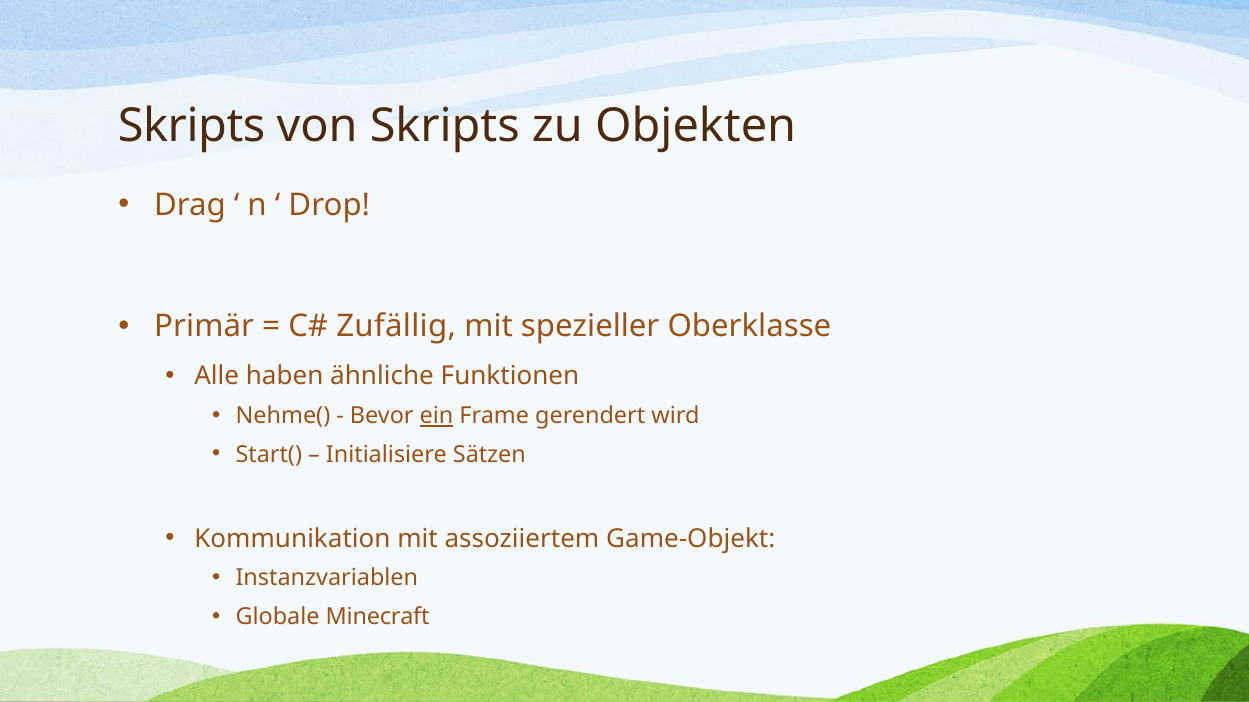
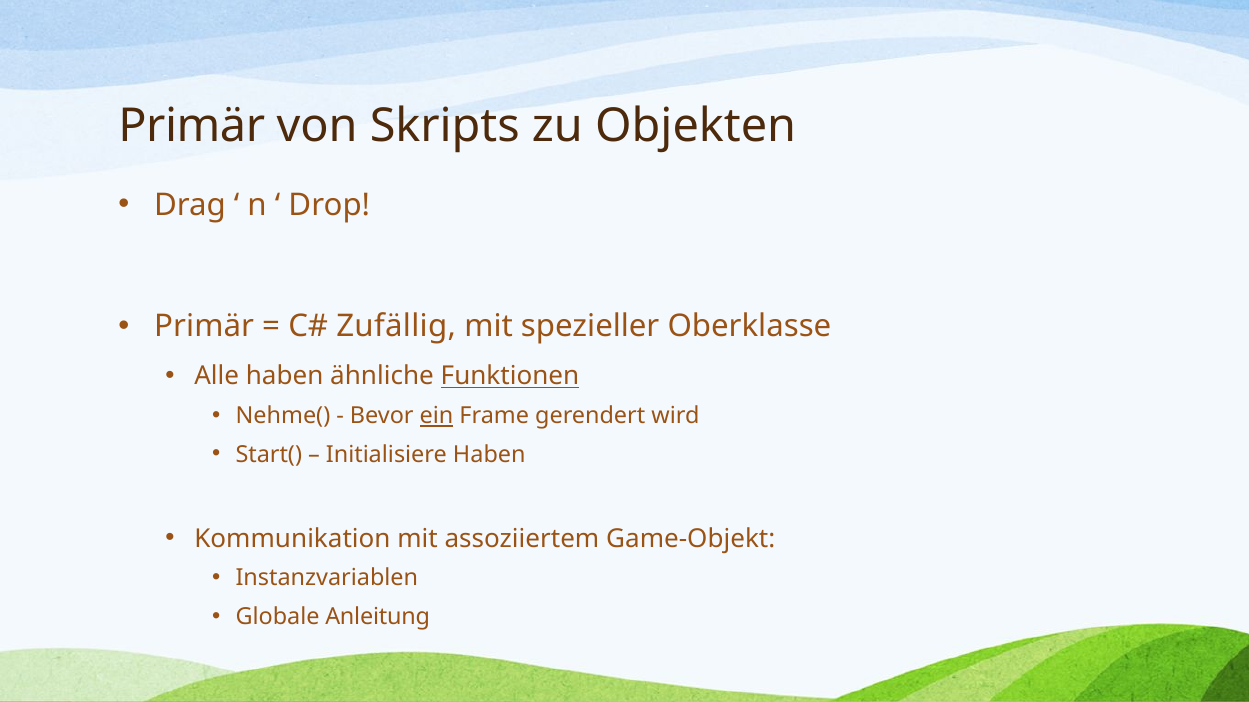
Skripts: Skripts -> Primär (192, 126)
Funktionen underline: none -> present (510, 377)
Initialisiere Sätzen: Sätzen -> Haben (489, 455)
Minecraft: Minecraft -> Anleitung (378, 617)
